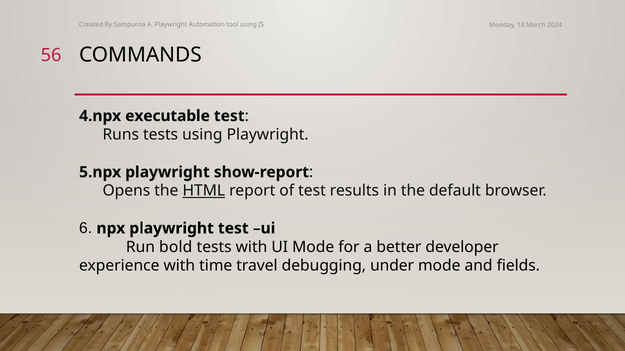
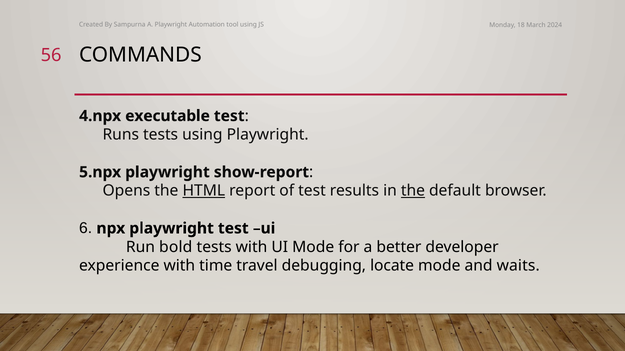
the underline: none -> present (413, 191)
under: under -> locate (392, 266)
fields: fields -> waits (518, 266)
